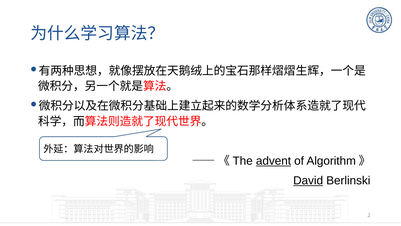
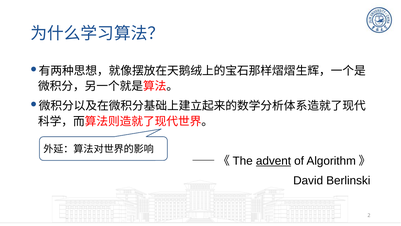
David underline: present -> none (308, 180)
